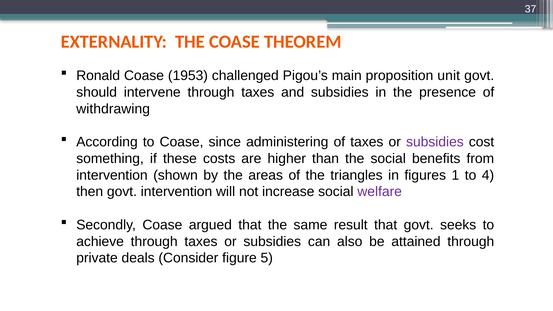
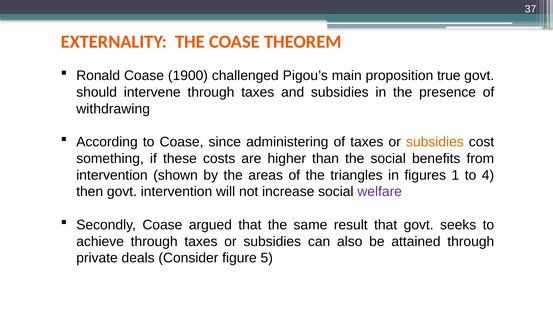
1953: 1953 -> 1900 (188, 76)
unit: unit -> true (449, 76)
subsidies colour: purple -> orange (435, 142)
